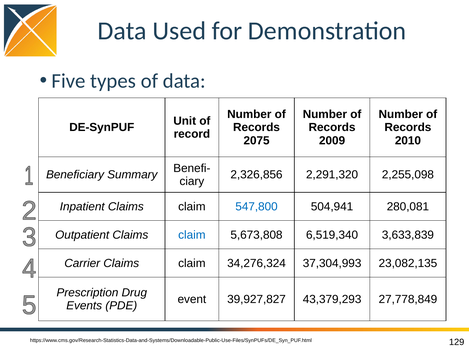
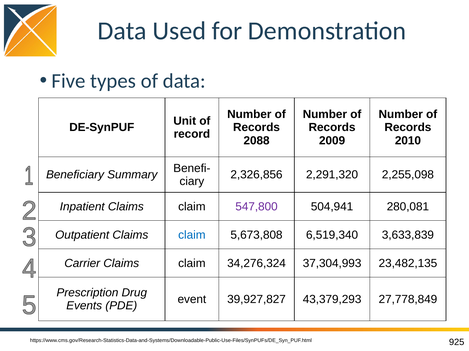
2075: 2075 -> 2088 (257, 141)
547,800 colour: blue -> purple (257, 207)
23,082,135: 23,082,135 -> 23,482,135 (408, 264)
129: 129 -> 925 (457, 343)
